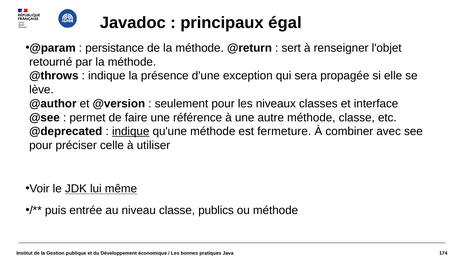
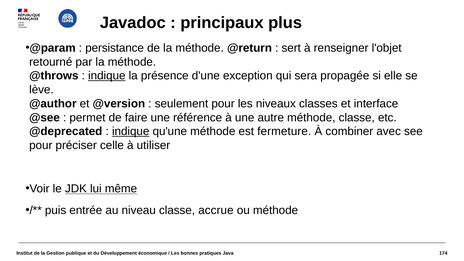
égal: égal -> plus (285, 23)
indique underline: none -> present (107, 76)
publics: publics -> accrue (216, 210)
